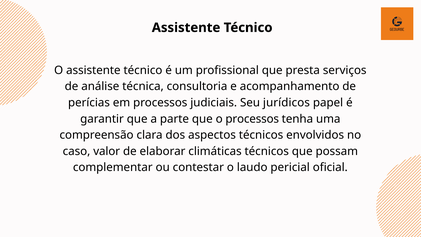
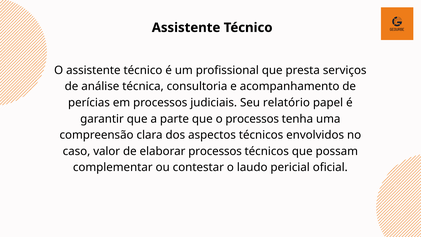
jurídicos: jurídicos -> relatório (286, 103)
elaborar climáticas: climáticas -> processos (215, 151)
